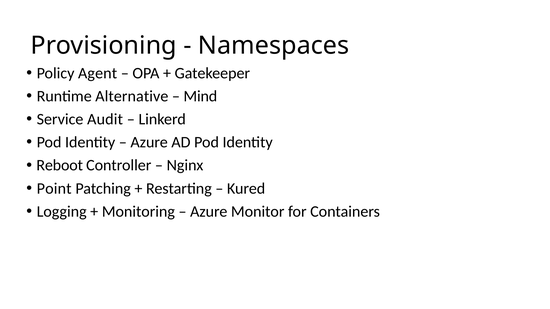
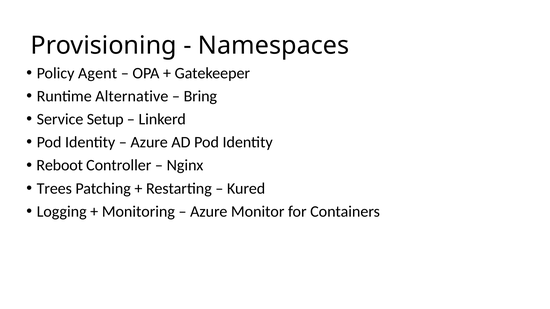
Mind: Mind -> Bring (200, 96)
Audit: Audit -> Setup (105, 119)
Point: Point -> Trees (54, 189)
